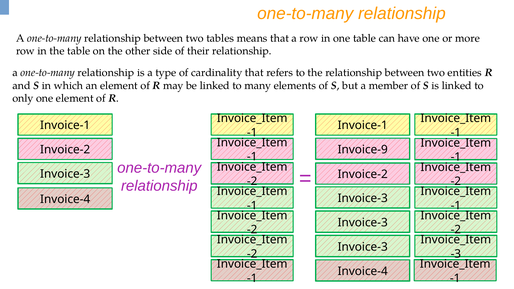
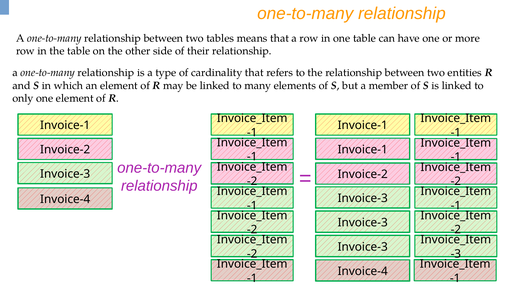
Invoice-9: Invoice-9 -> Invoice-1 (363, 150)
